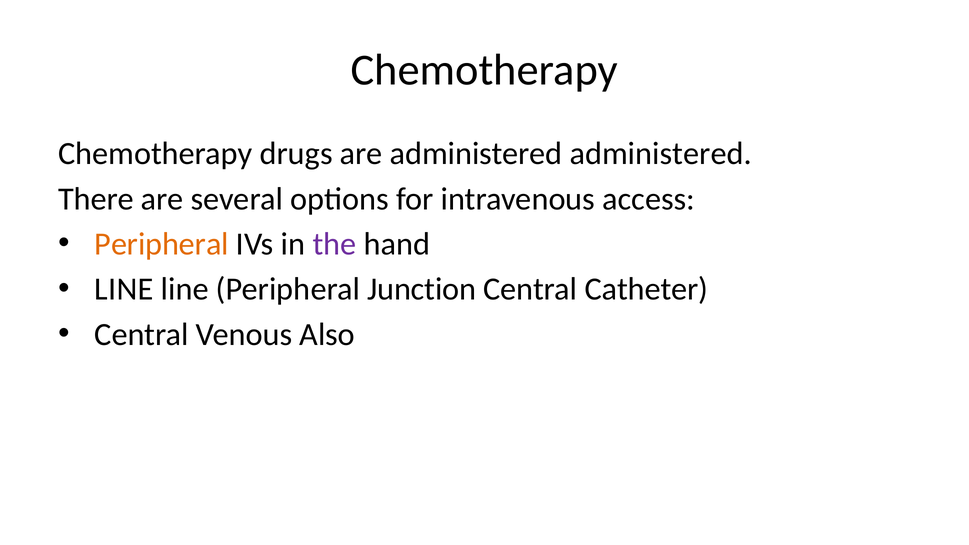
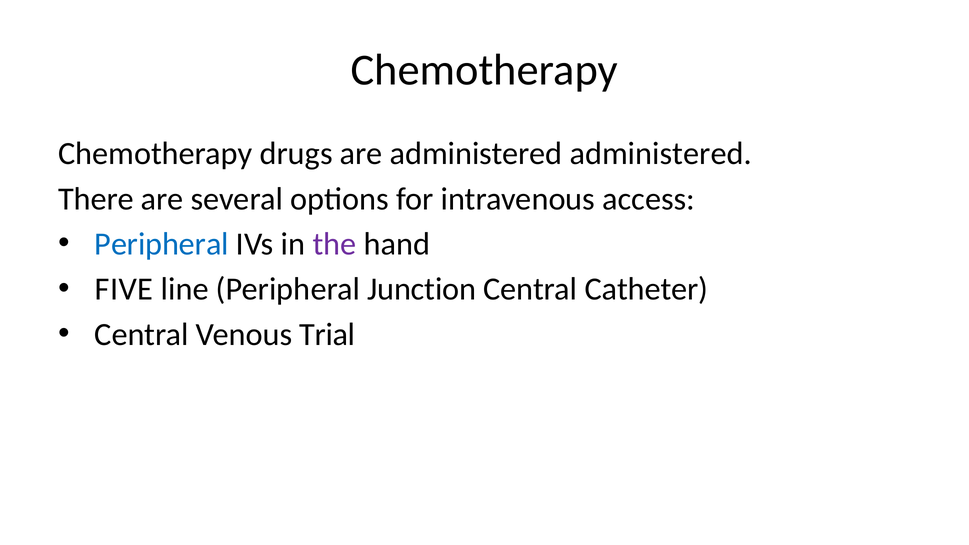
Peripheral colour: orange -> blue (162, 244)
LINE: LINE -> FIVE (124, 289)
Also: Also -> Trial (327, 335)
